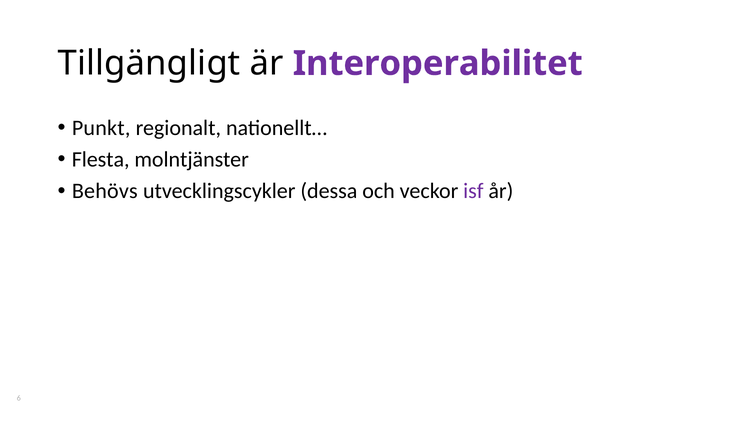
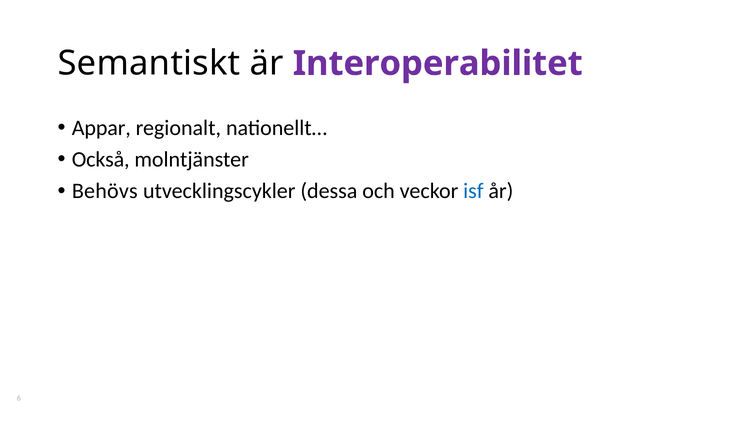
Tillgängligt: Tillgängligt -> Semantiskt (149, 64)
Punkt: Punkt -> Appar (101, 128)
Flesta: Flesta -> Också (101, 160)
isf colour: purple -> blue (473, 191)
